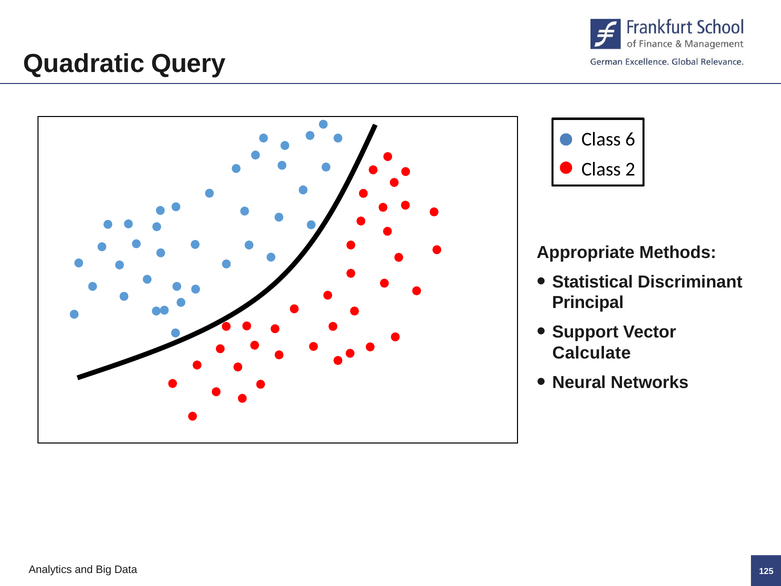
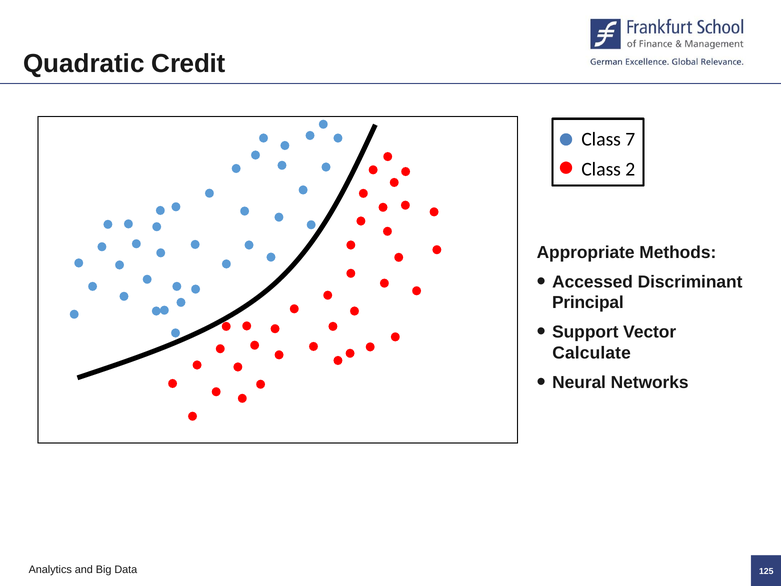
Query: Query -> Credit (188, 64)
6: 6 -> 7 (630, 139)
Statistical: Statistical -> Accessed (593, 282)
